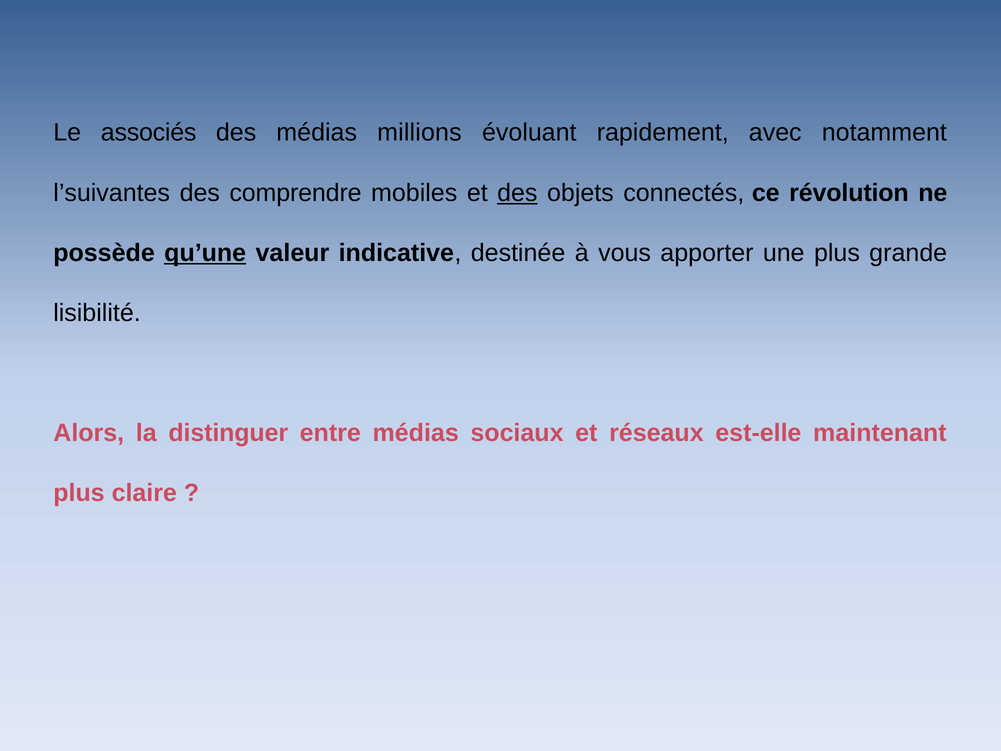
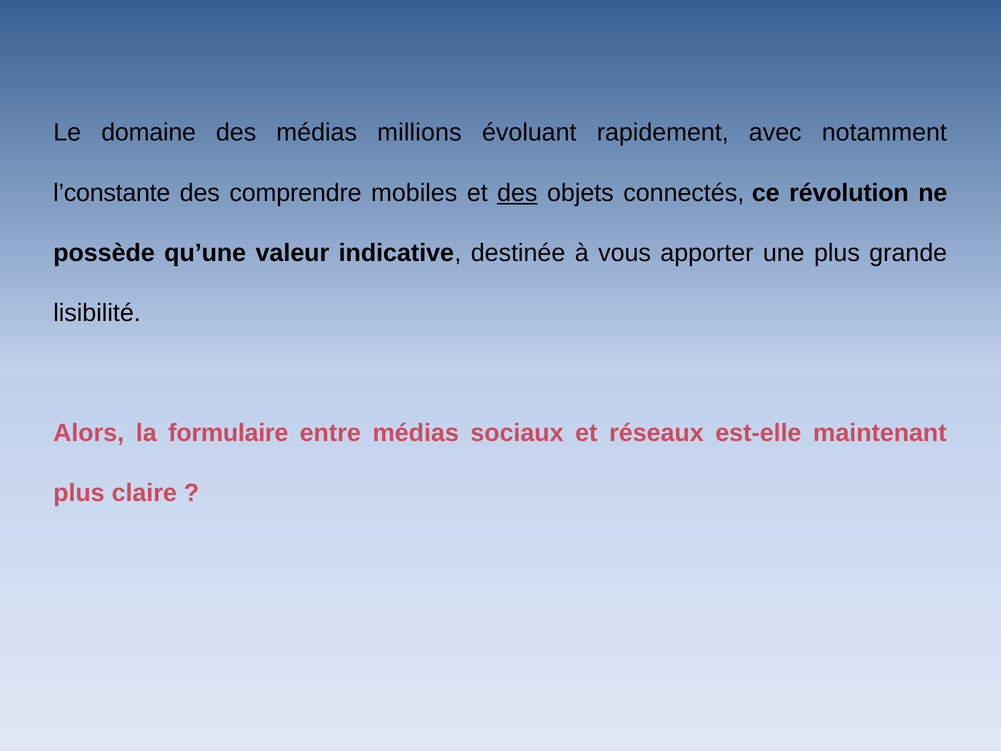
associés: associés -> domaine (149, 133)
l’suivantes: l’suivantes -> l’constante (112, 193)
qu’une underline: present -> none (205, 253)
distinguer: distinguer -> formulaire (228, 433)
